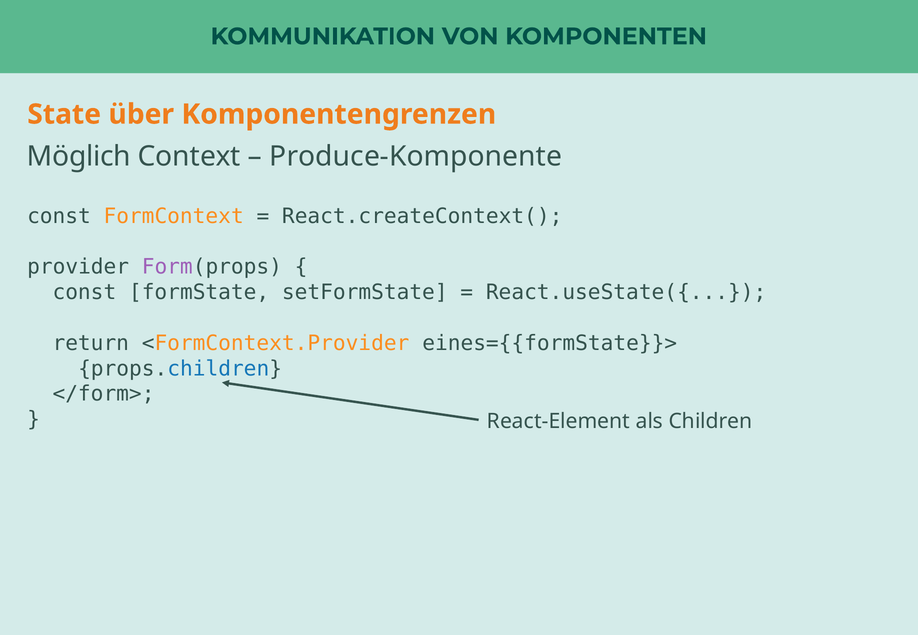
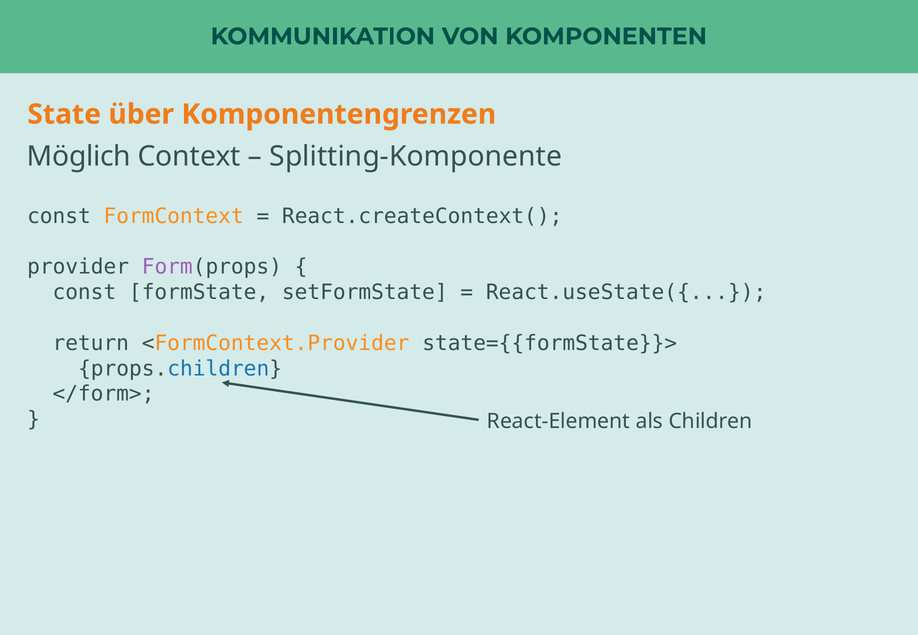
Produce-Komponente: Produce-Komponente -> Splitting-Komponente (416, 157)
eines={{formState}}>: eines={{formState}}> -> state={{formState}}> (550, 343)
